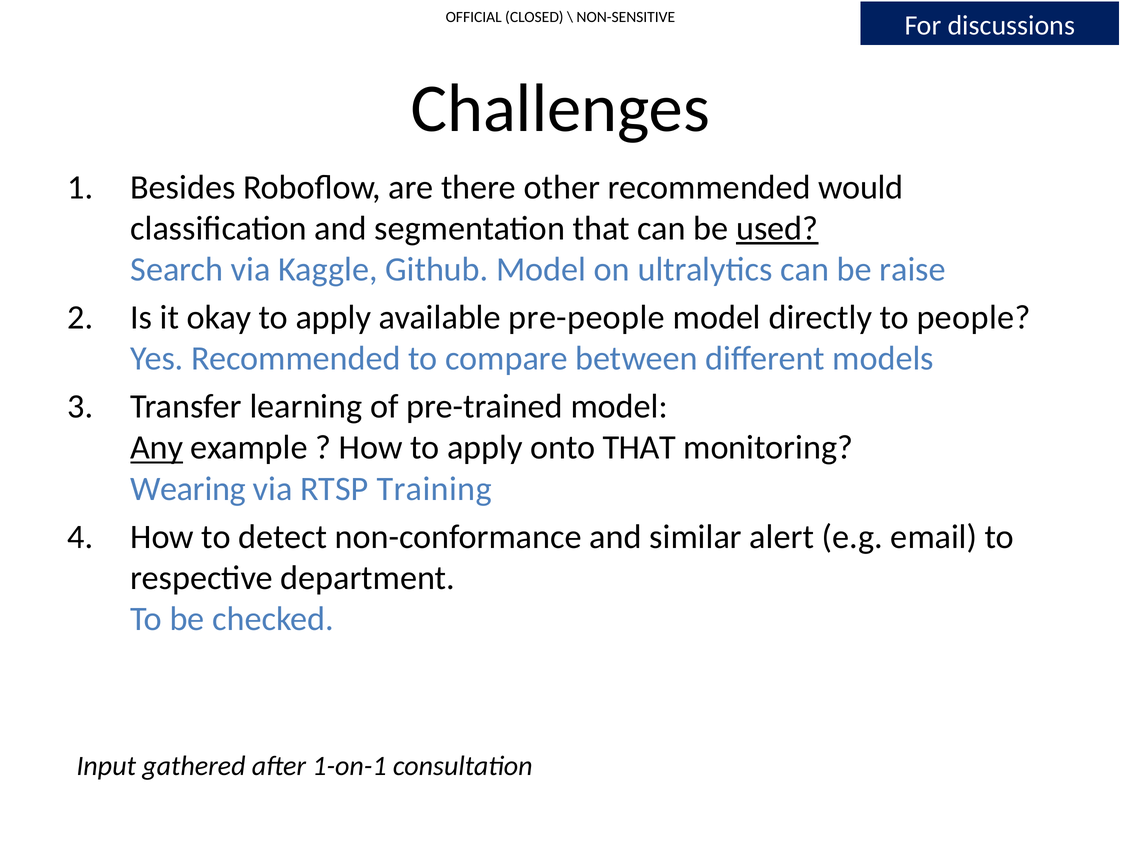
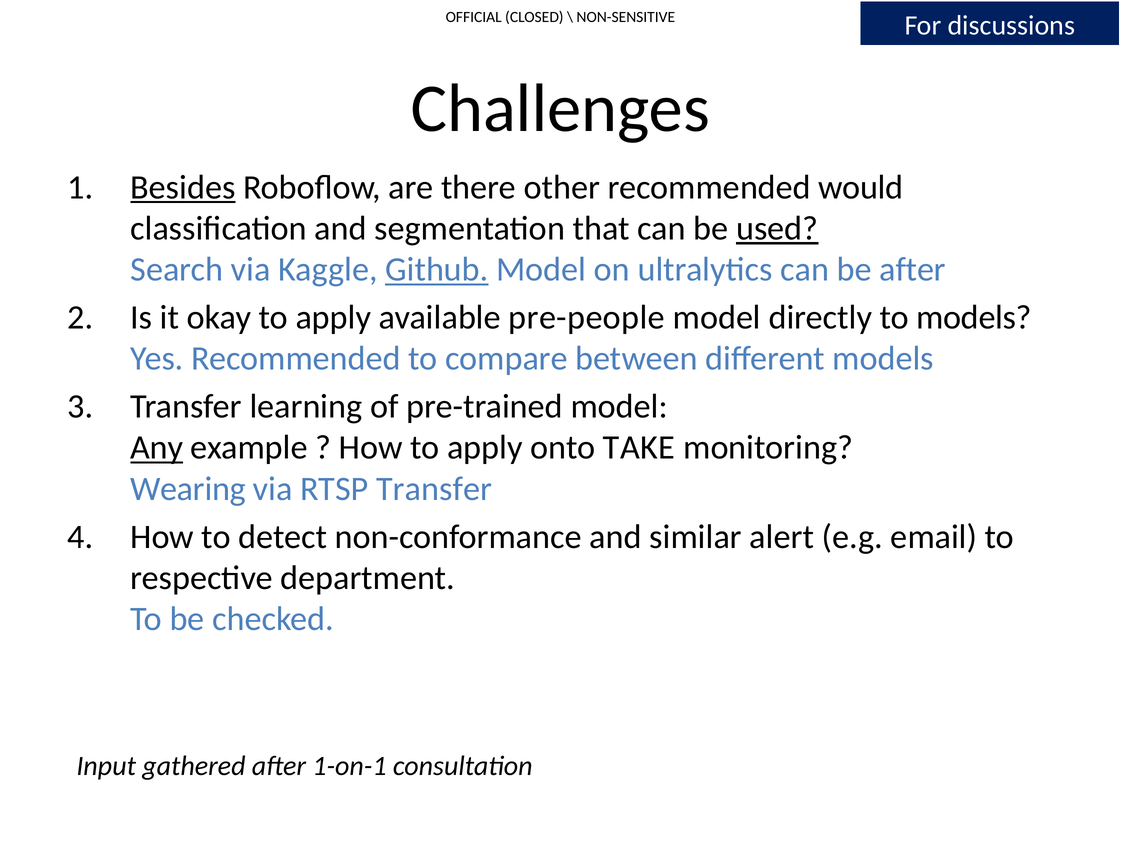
Besides underline: none -> present (183, 187)
Github underline: none -> present (437, 270)
be raise: raise -> after (913, 270)
to people: people -> models (974, 317)
onto THAT: THAT -> TAKE (639, 448)
RTSP Training: Training -> Transfer (434, 489)
